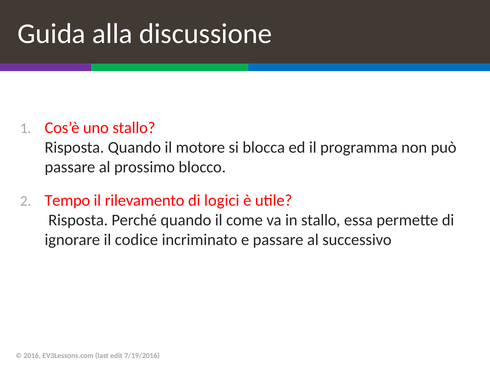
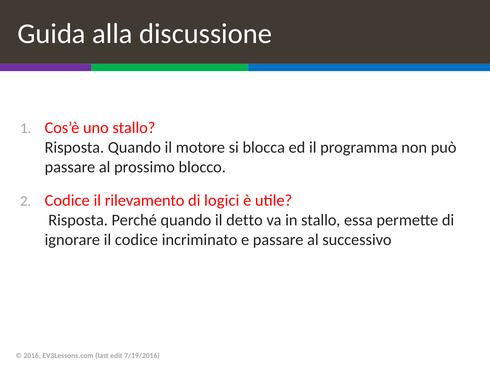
Tempo: Tempo -> Codice (67, 200)
come: come -> detto (244, 220)
